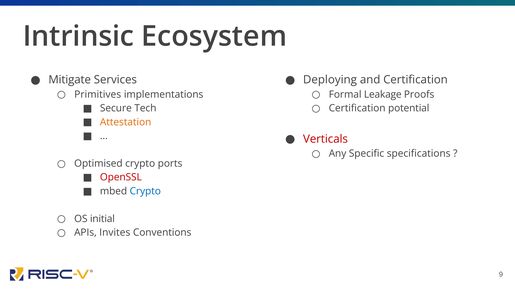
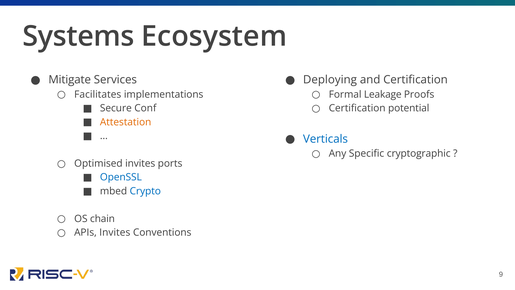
Intrinsic: Intrinsic -> Systems (78, 37)
Primitives: Primitives -> Facilitates (98, 94)
Tech: Tech -> Conf (145, 108)
Verticals colour: red -> blue (325, 139)
specifications: specifications -> cryptographic (419, 153)
Optimised crypto: crypto -> invites (140, 163)
OpenSSL colour: red -> blue (121, 177)
initial: initial -> chain (102, 219)
